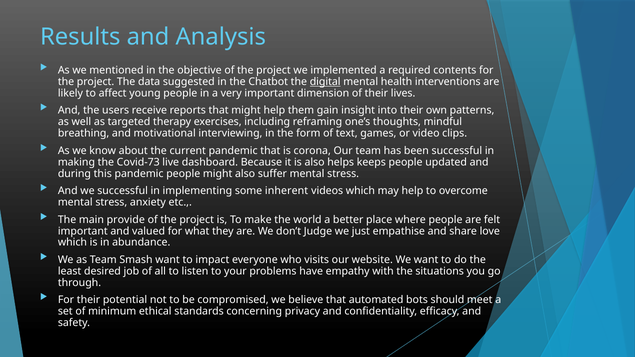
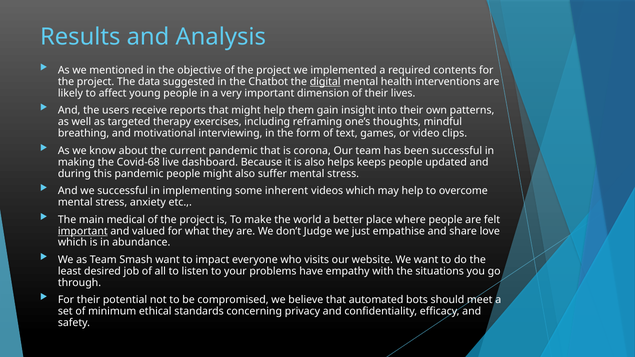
Covid-73: Covid-73 -> Covid-68 (138, 162)
provide: provide -> medical (126, 220)
important underline: none -> present (83, 231)
